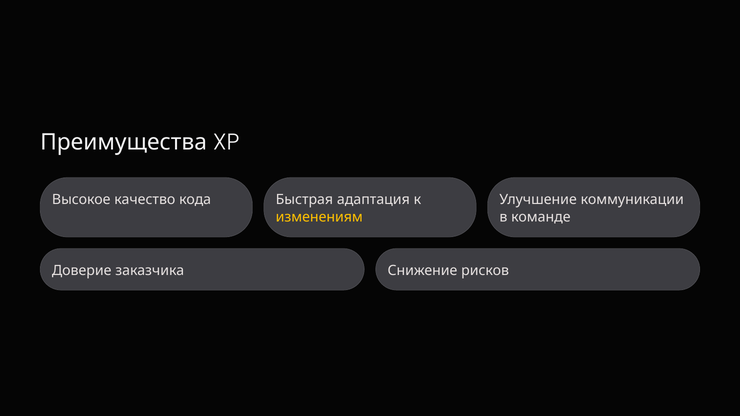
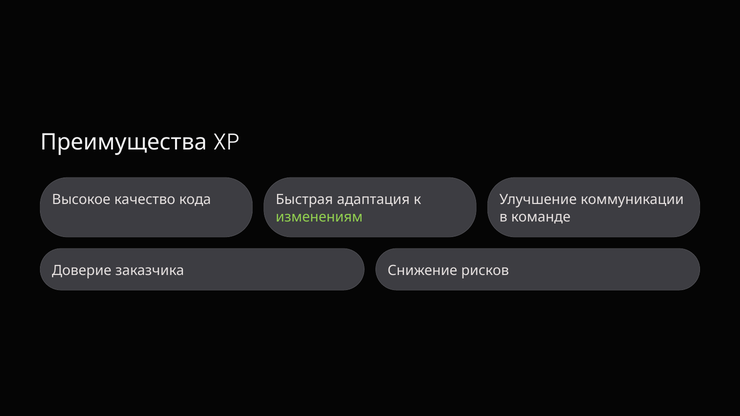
изменениям colour: yellow -> light green (319, 217)
